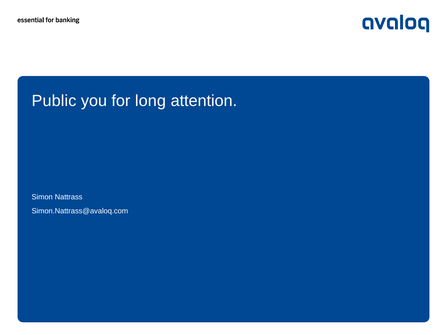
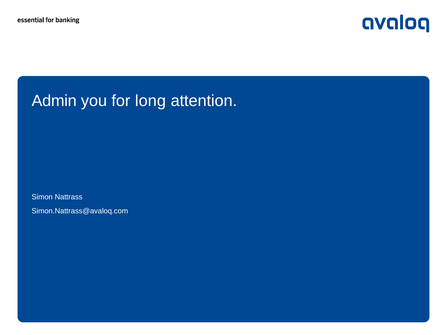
Public: Public -> Admin (54, 101)
